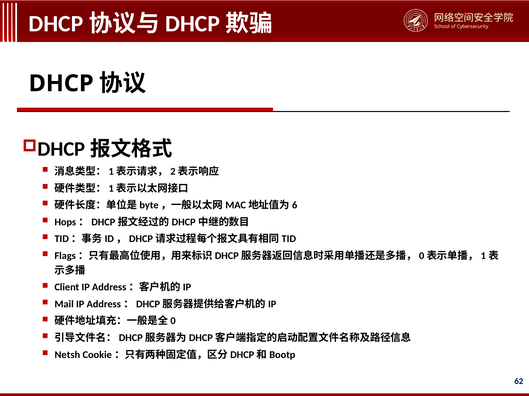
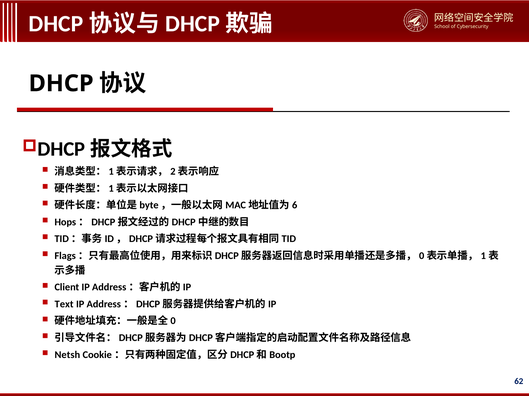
Mail: Mail -> Text (64, 305)
